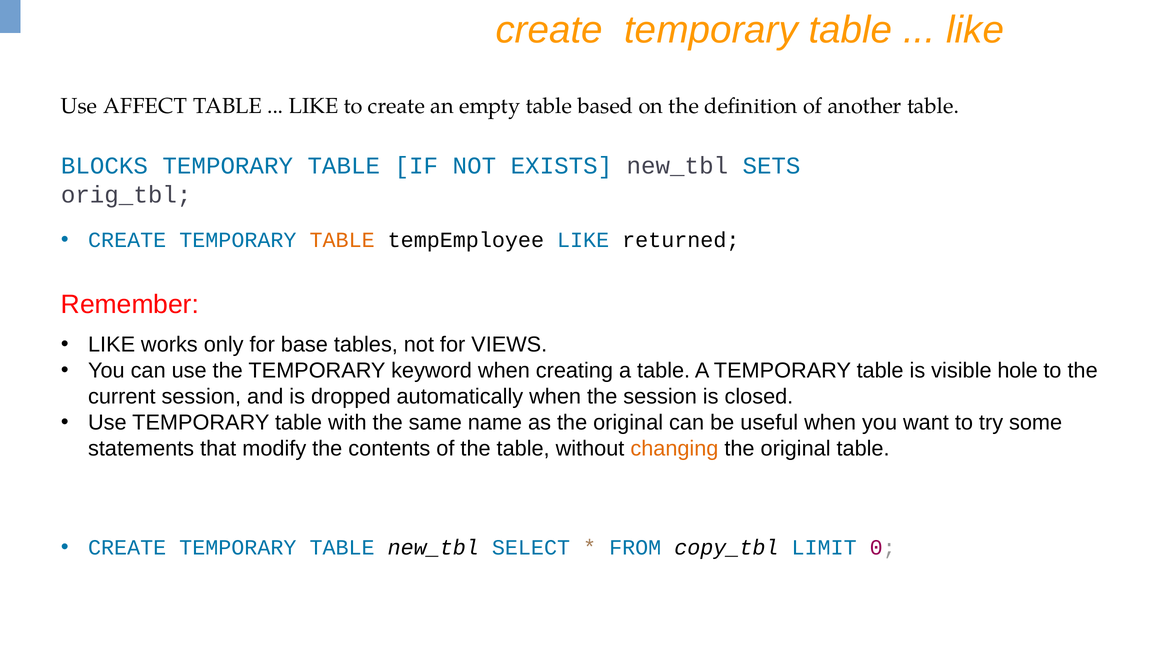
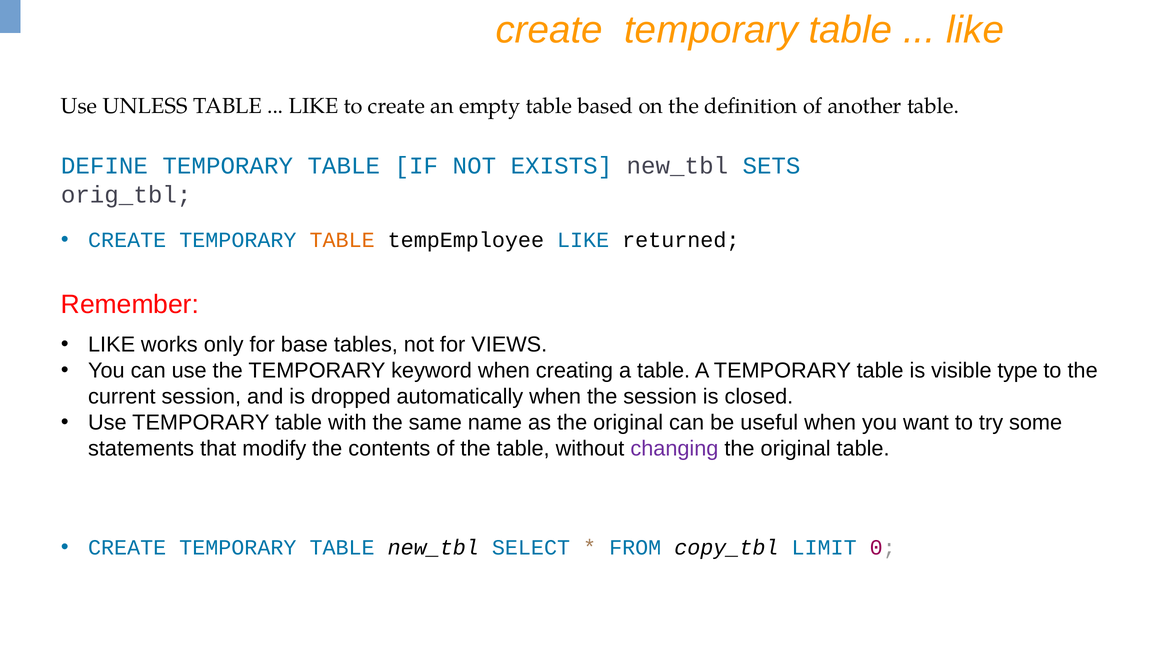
AFFECT: AFFECT -> UNLESS (145, 106)
BLOCKS: BLOCKS -> DEFINE (104, 166)
hole: hole -> type (1018, 371)
changing colour: orange -> purple (674, 449)
